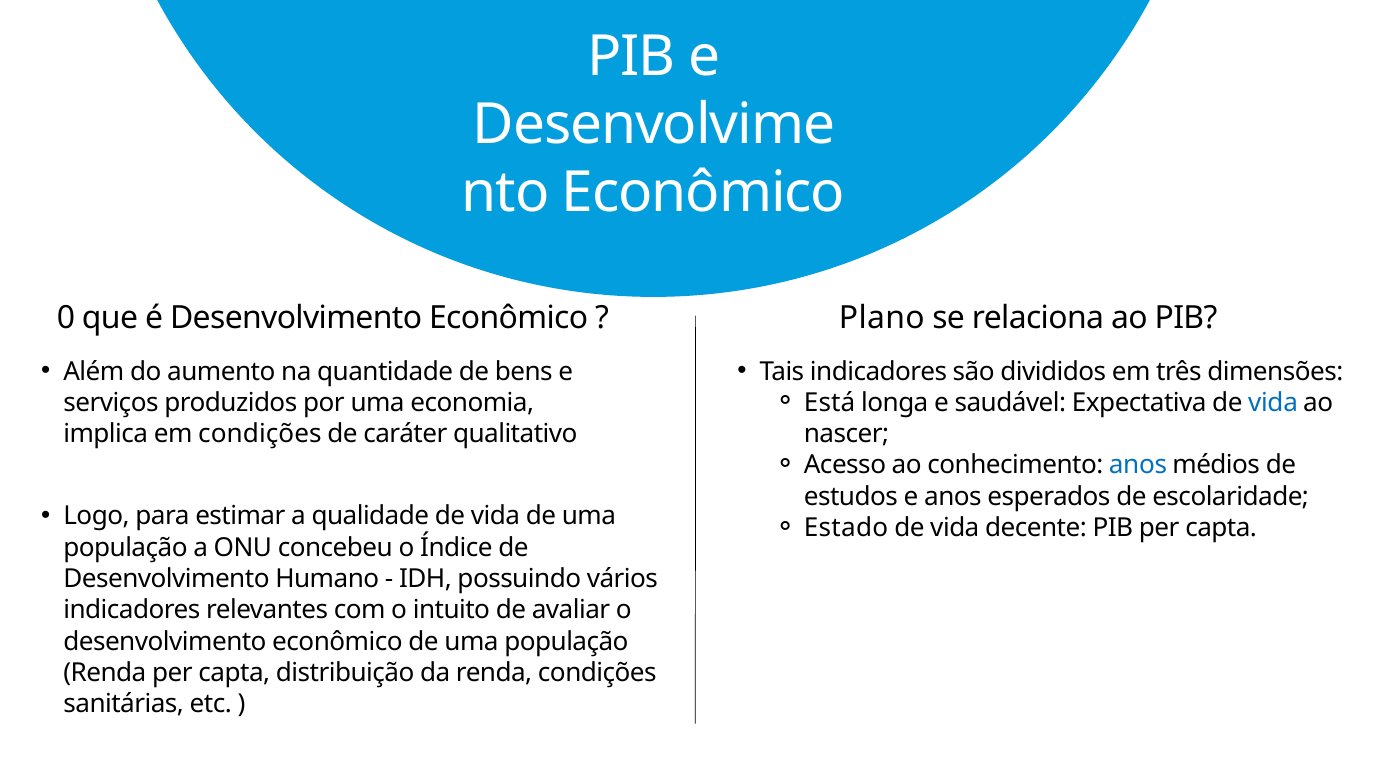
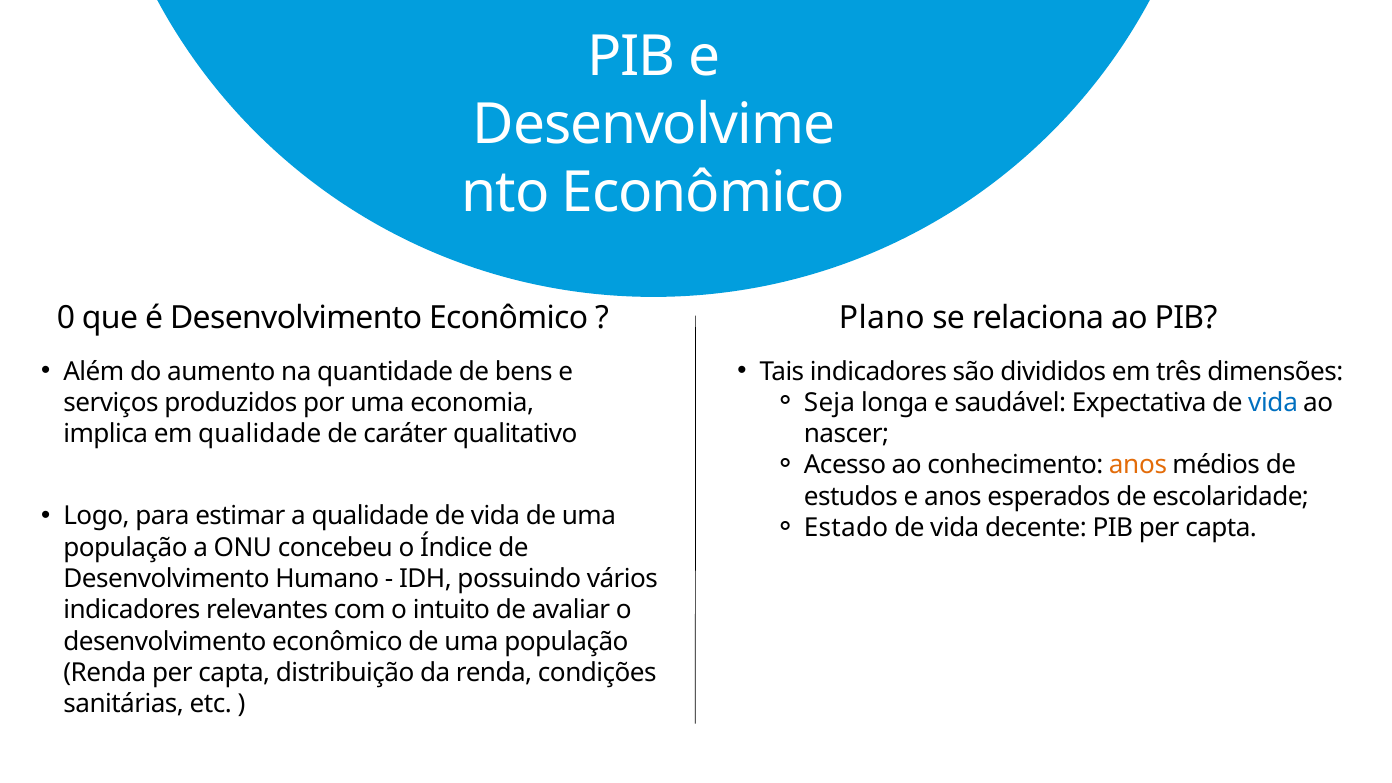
Está: Está -> Seja (830, 403)
em condições: condições -> qualidade (260, 434)
anos colour: blue -> orange (1138, 465)
